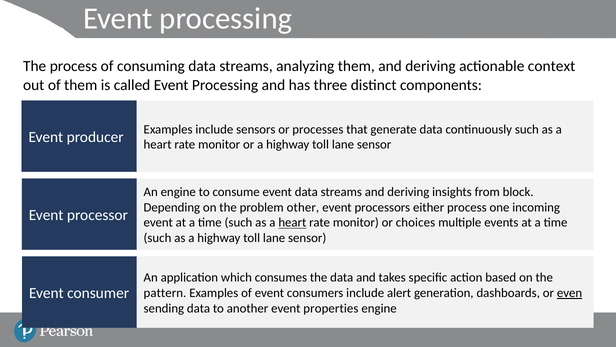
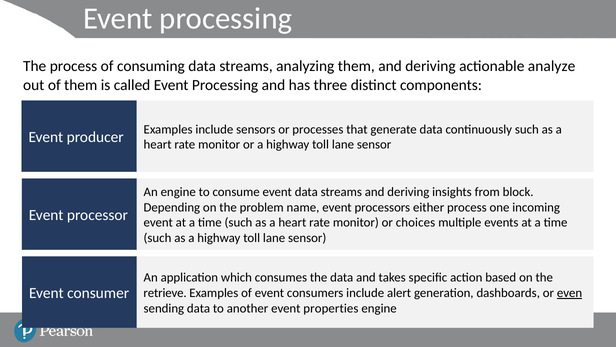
context: context -> analyze (552, 66)
other: other -> name (303, 207)
heart underline: present -> none (292, 222)
pattern: pattern -> retrieve (165, 293)
